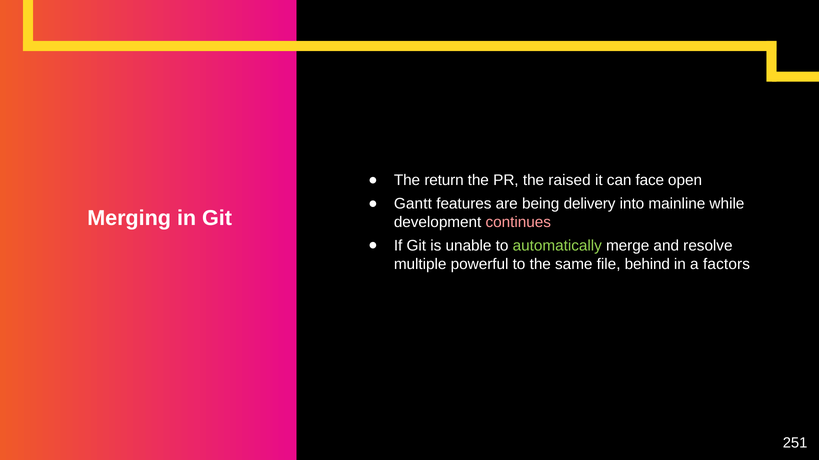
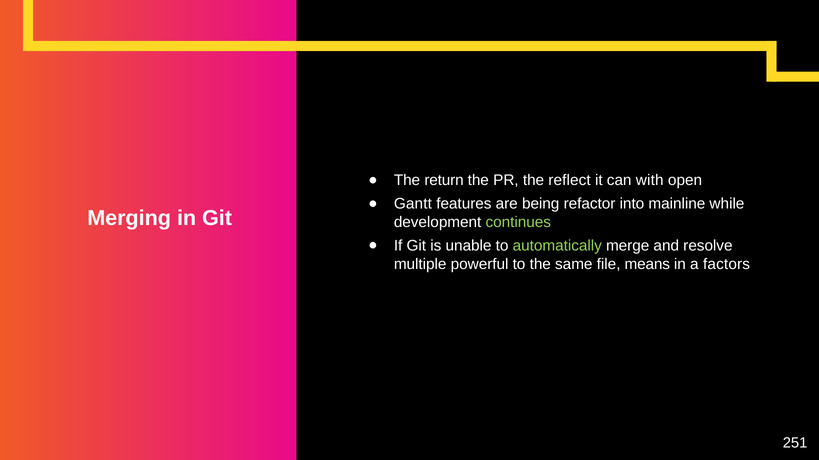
raised: raised -> reflect (570, 181)
face: face -> with (650, 181)
delivery: delivery -> refactor (590, 204)
continues colour: pink -> light green (518, 223)
behind: behind -> means (647, 265)
